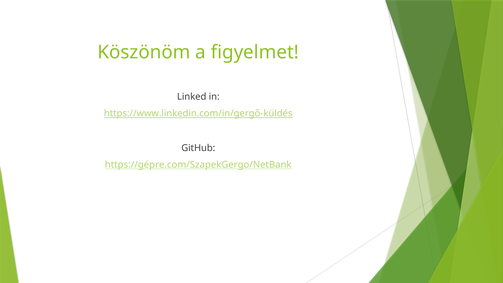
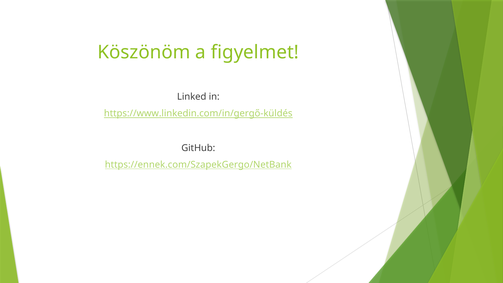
https://gépre.com/SzapekGergo/NetBank: https://gépre.com/SzapekGergo/NetBank -> https://ennek.com/SzapekGergo/NetBank (198, 165)
